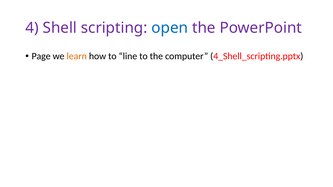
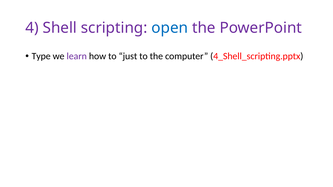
Page: Page -> Type (41, 56)
learn colour: orange -> purple (77, 56)
line: line -> just (128, 56)
